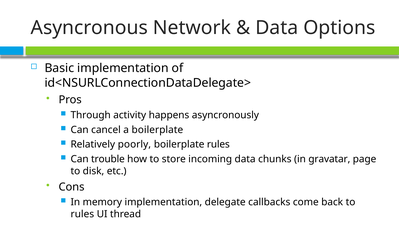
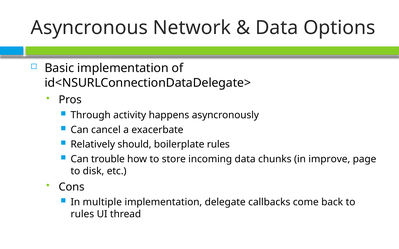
a boilerplate: boilerplate -> exacerbate (157, 130)
poorly: poorly -> should (134, 145)
gravatar: gravatar -> improve (329, 159)
memory: memory -> multiple (102, 202)
